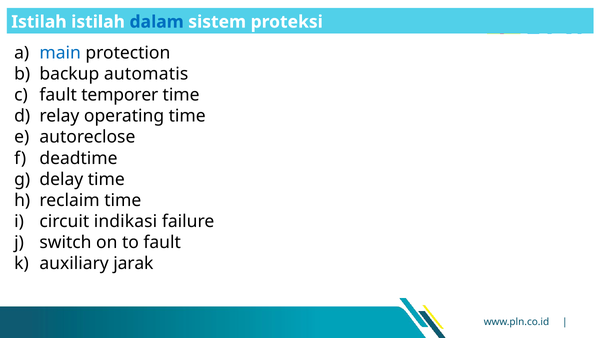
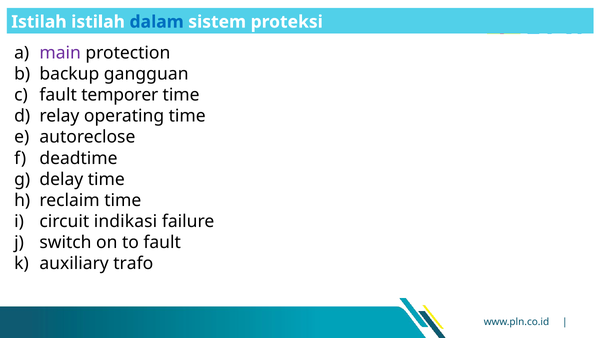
main colour: blue -> purple (60, 53)
automatis: automatis -> gangguan (146, 74)
jarak: jarak -> trafo (133, 263)
